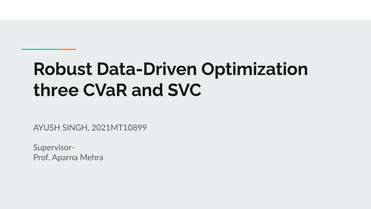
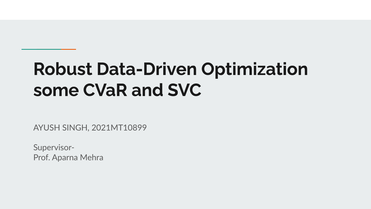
three: three -> some (56, 90)
